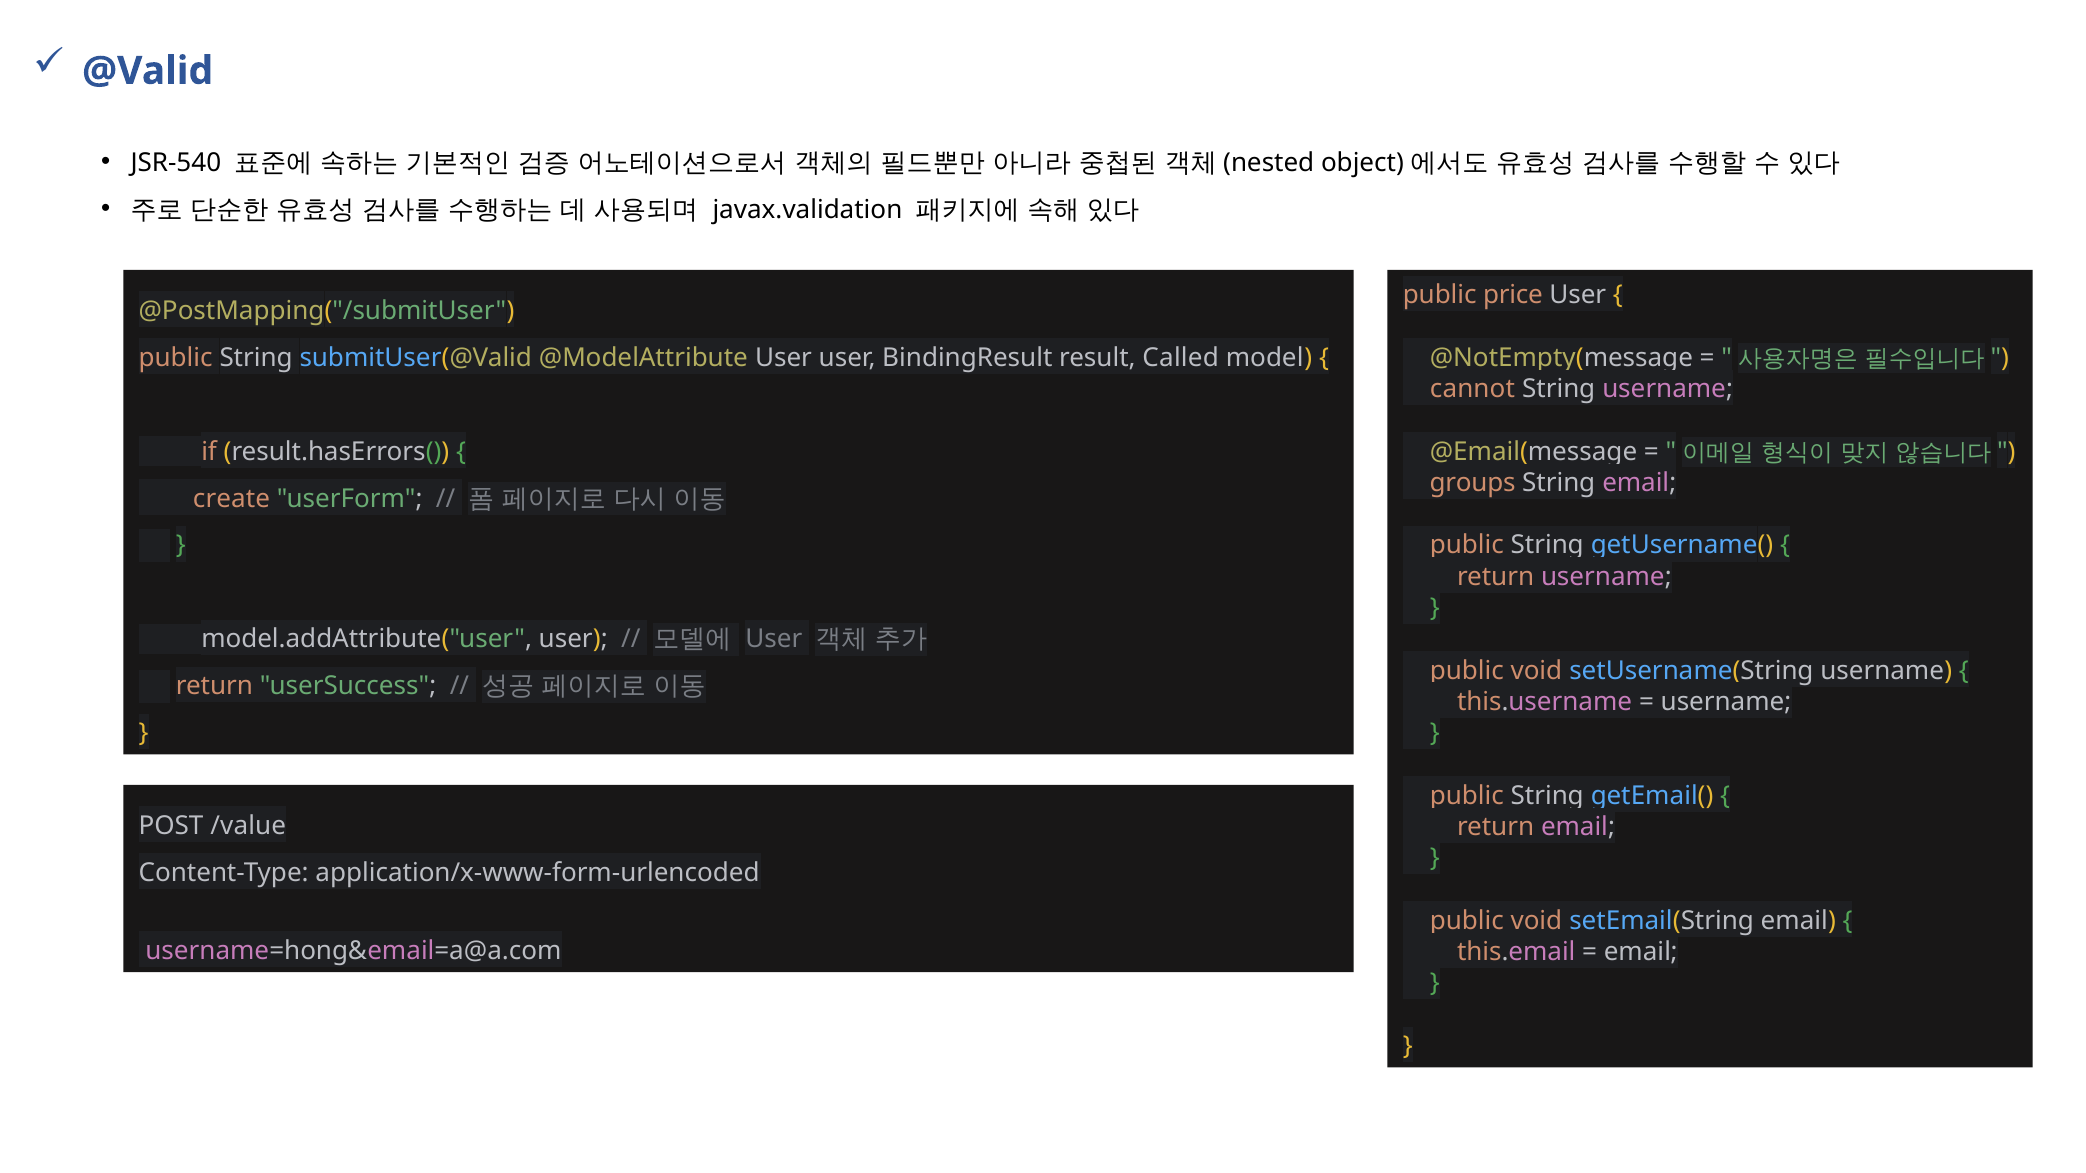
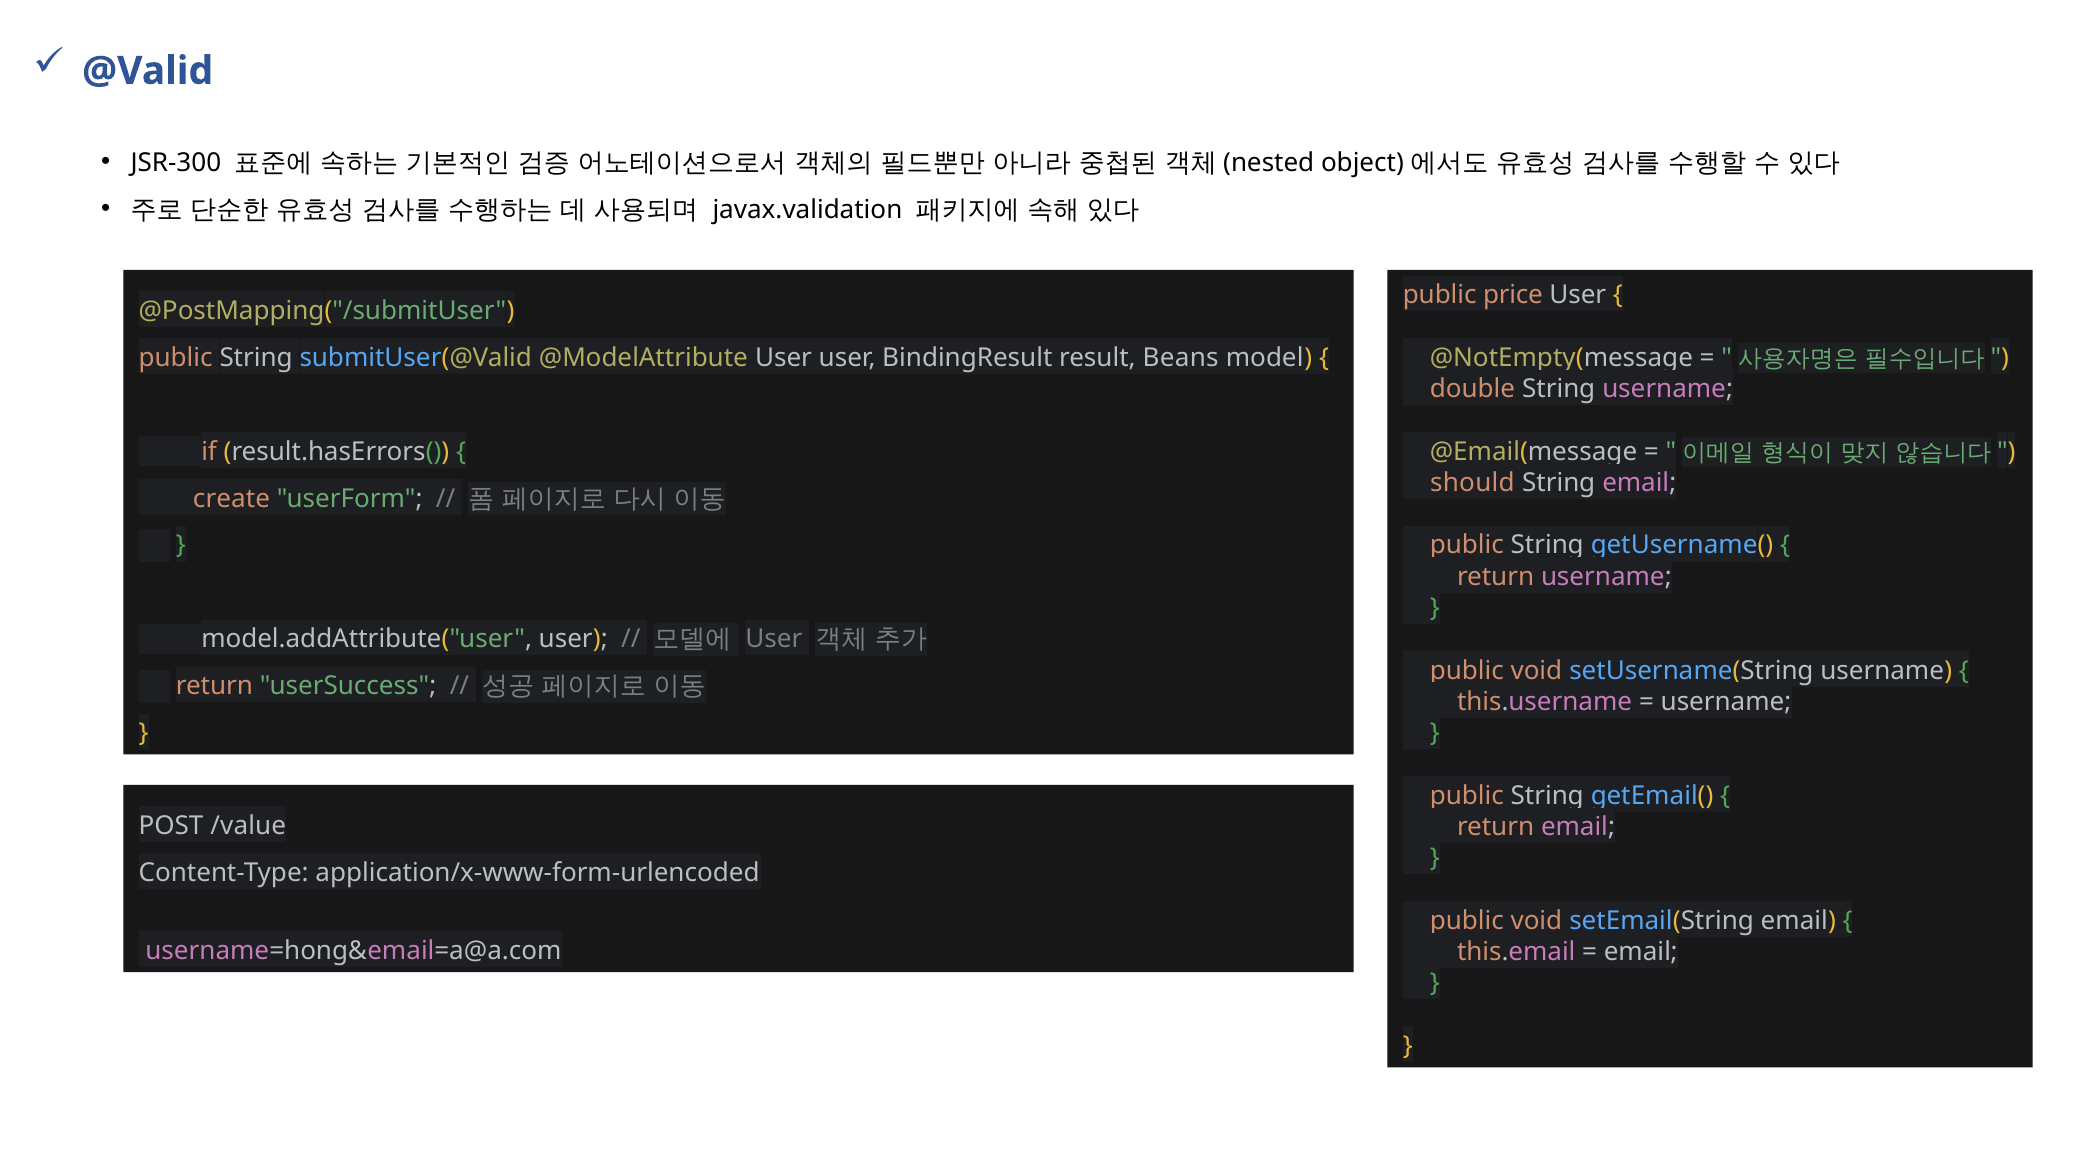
JSR-540: JSR-540 -> JSR-300 (176, 163)
Called: Called -> Beans (1181, 358)
cannot: cannot -> double (1473, 389)
groups: groups -> should (1472, 483)
